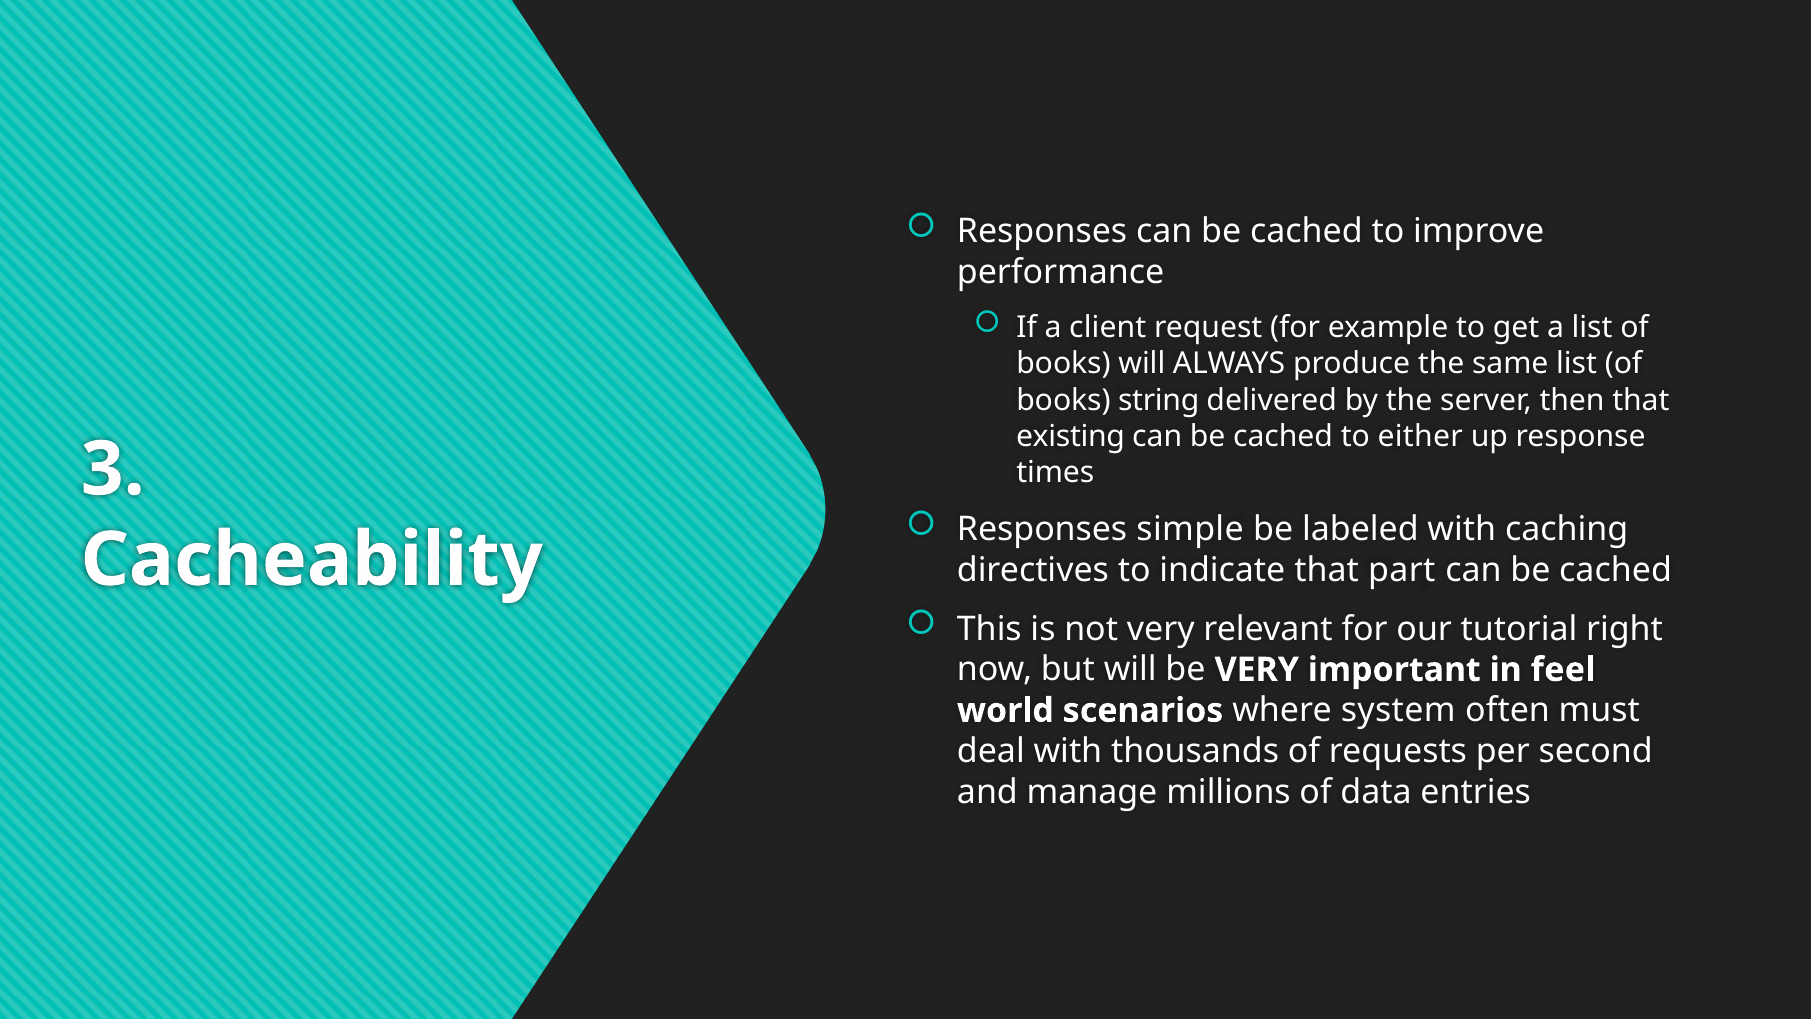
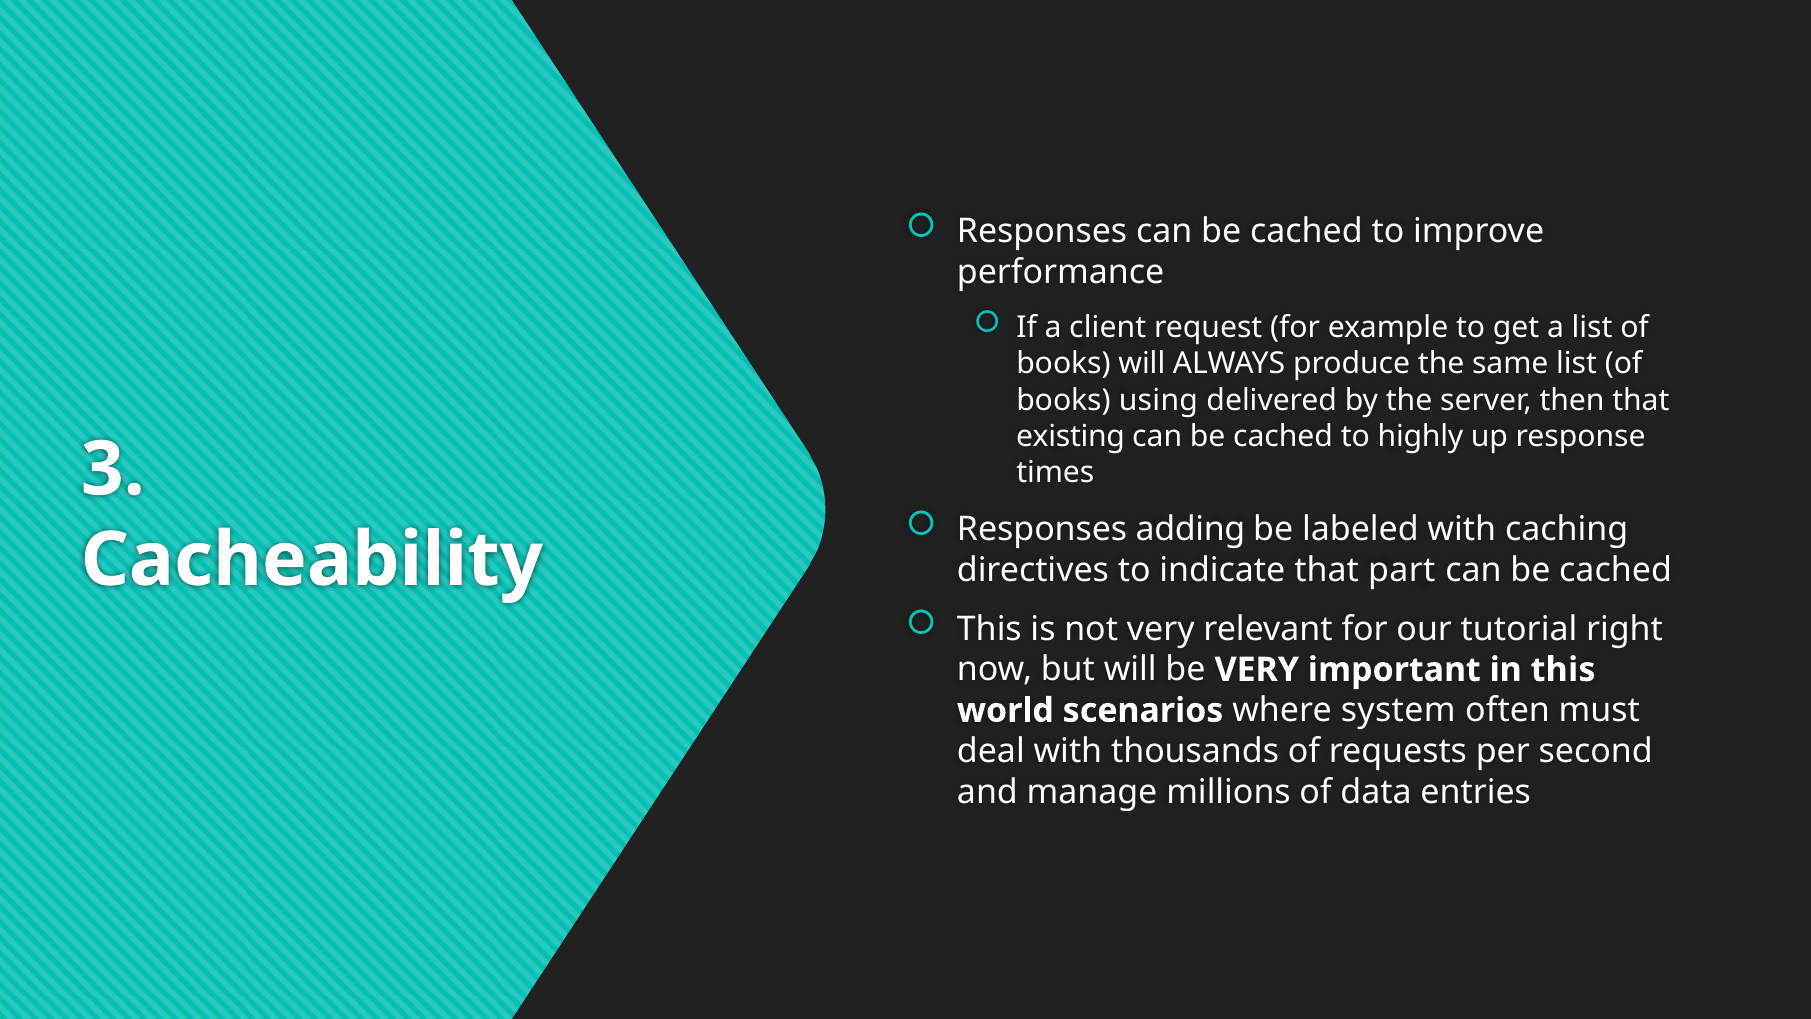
string: string -> using (1158, 400)
either: either -> highly (1420, 436)
simple: simple -> adding (1190, 529)
in feel: feel -> this (1563, 670)
